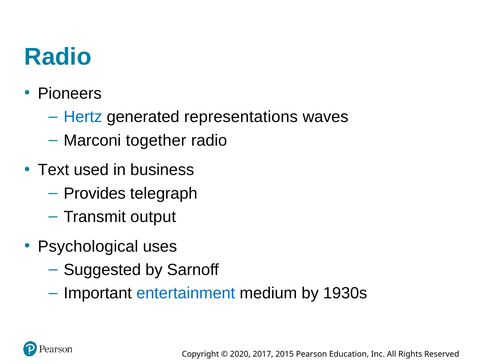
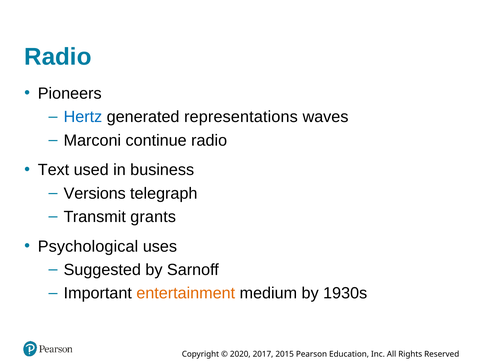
together: together -> continue (156, 140)
Provides: Provides -> Versions (95, 193)
output: output -> grants (153, 217)
entertainment colour: blue -> orange (186, 293)
